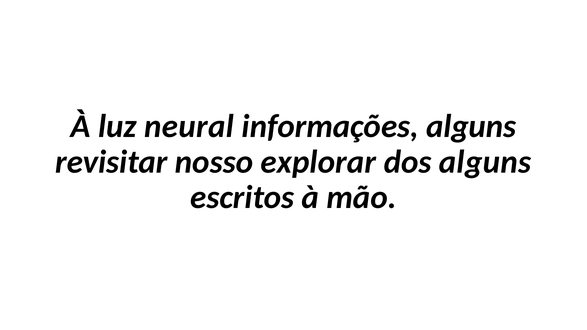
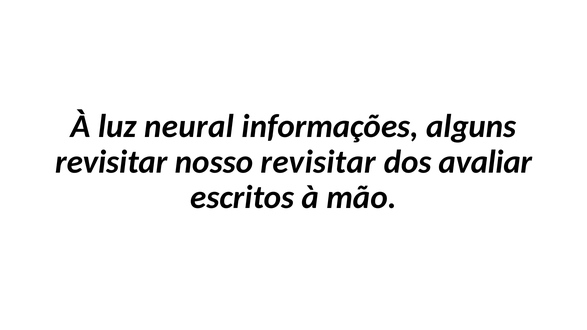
nosso explorar: explorar -> revisitar (318, 162)
dos alguns: alguns -> avaliar (485, 162)
